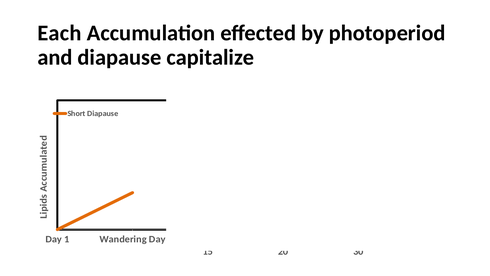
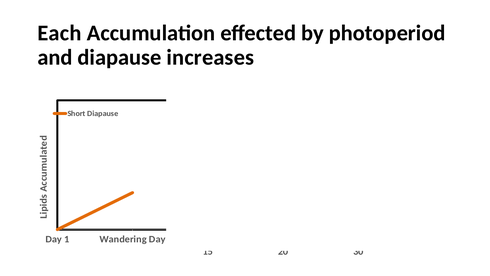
capitalize: capitalize -> increases (210, 57)
